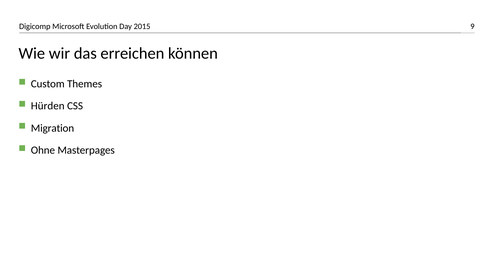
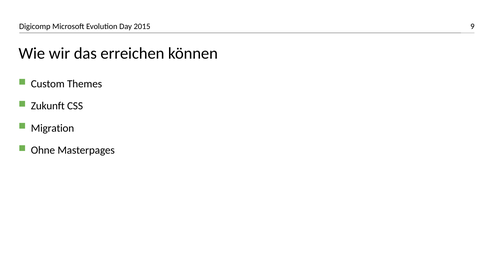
Hürden: Hürden -> Zukunft (48, 106)
